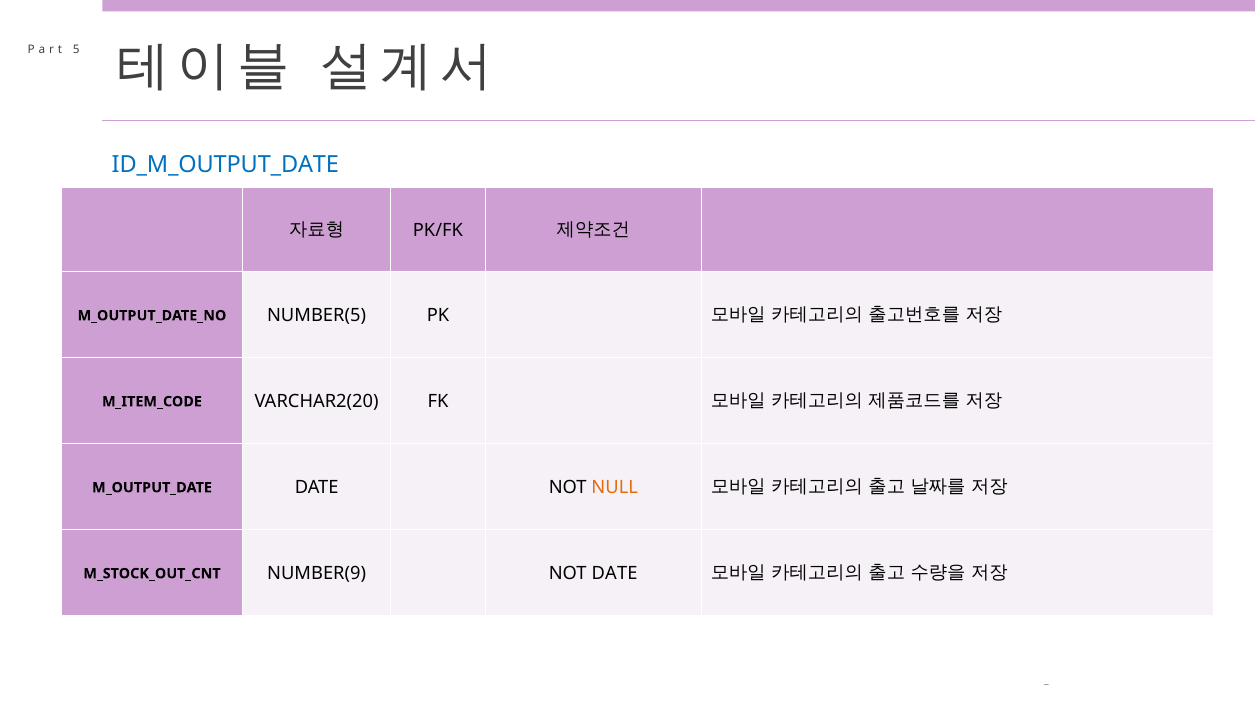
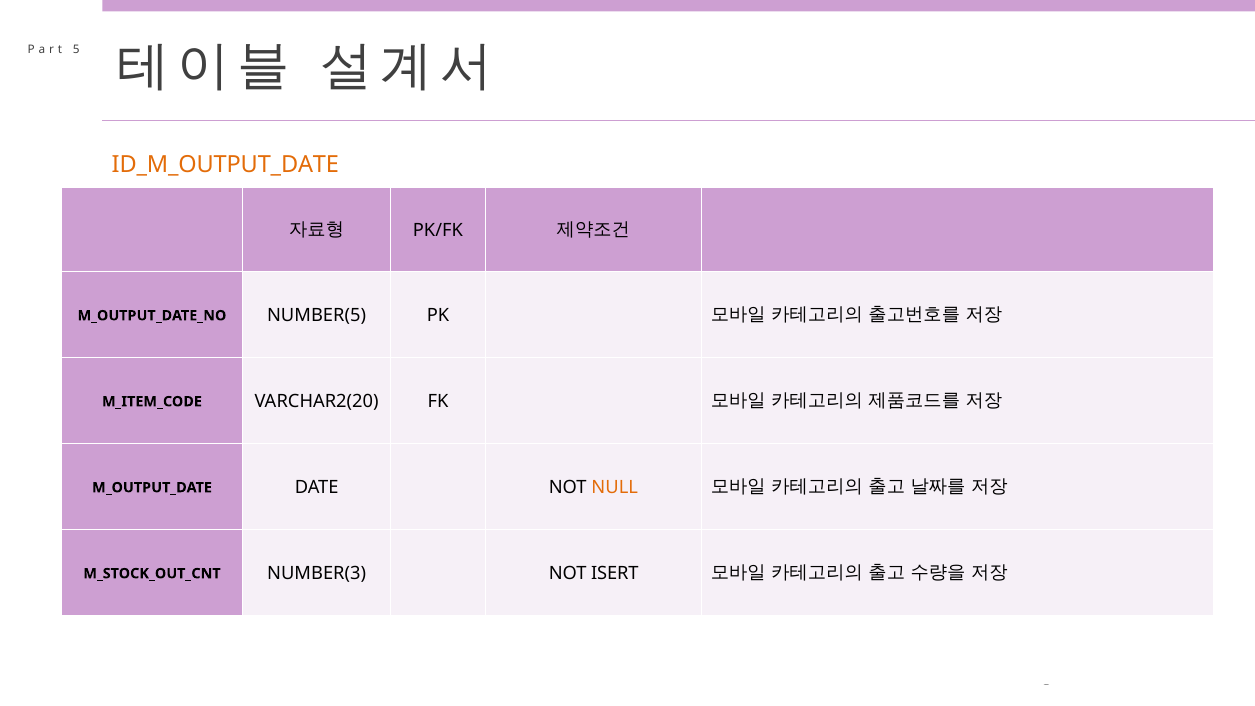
ID_M_OUTPUT_DATE colour: blue -> orange (225, 165)
NUMBER(9: NUMBER(9 -> NUMBER(3 (317, 574)
NOT DATE: DATE -> ISERT (615, 574)
